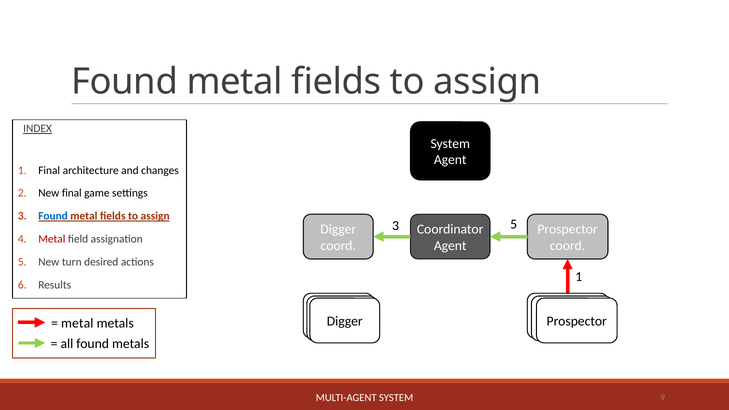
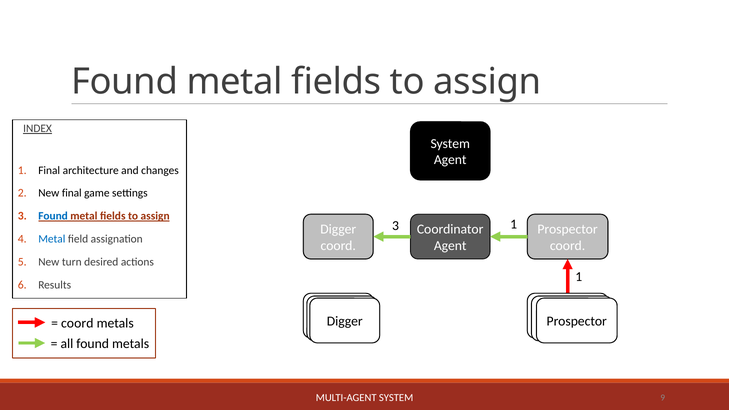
3 5: 5 -> 1 (514, 224)
Metal colour: red -> blue (52, 239)
metal: metal -> coord (77, 323)
